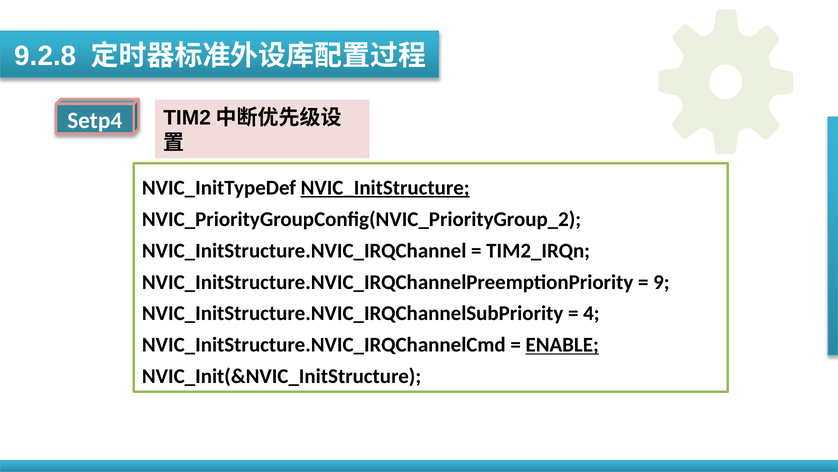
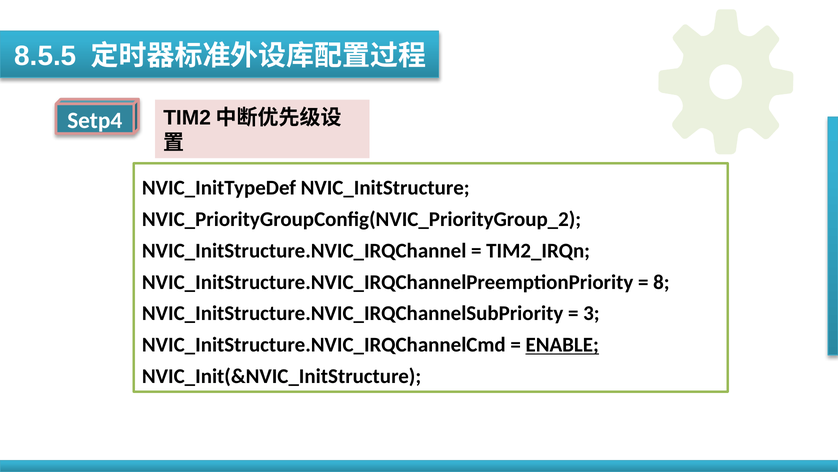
9.2.8: 9.2.8 -> 8.5.5 (45, 56)
NVIC_InitStructure underline: present -> none (385, 188)
9: 9 -> 8 (661, 282)
4: 4 -> 3 (591, 313)
